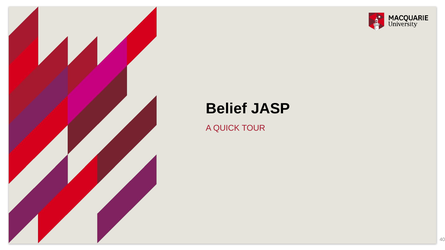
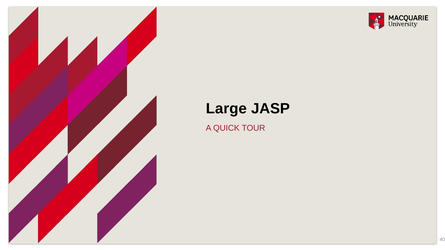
Belief: Belief -> Large (226, 109)
